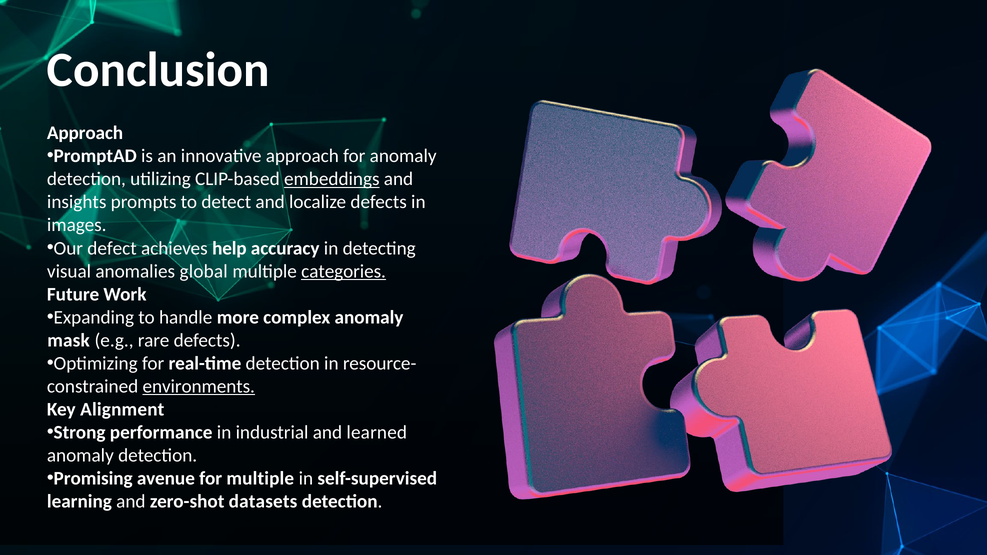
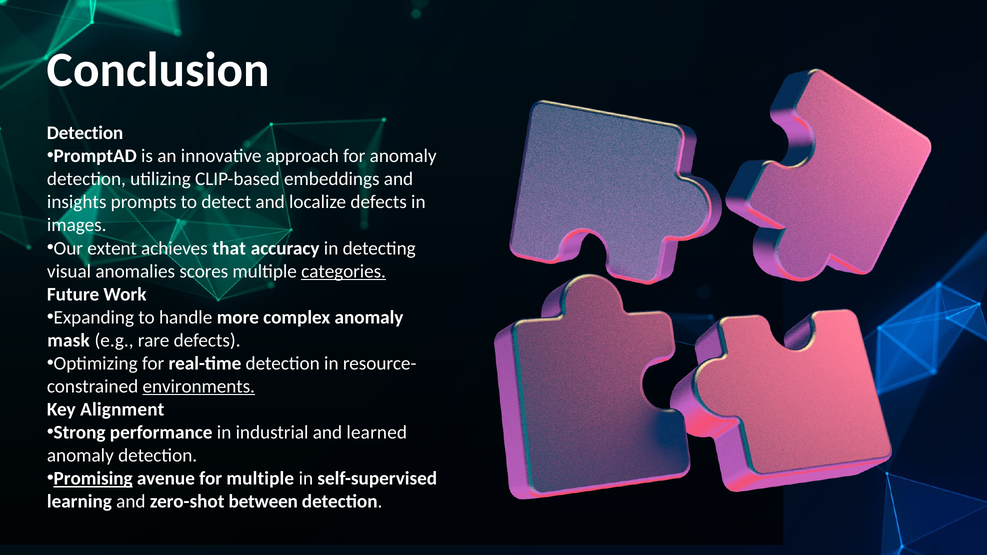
Approach: Approach -> Detection (85, 133)
embeddings underline: present -> none (332, 179)
defect: defect -> extent (112, 248)
help: help -> that (229, 248)
global: global -> scores (204, 271)
Promising underline: none -> present (93, 479)
datasets: datasets -> between (263, 502)
